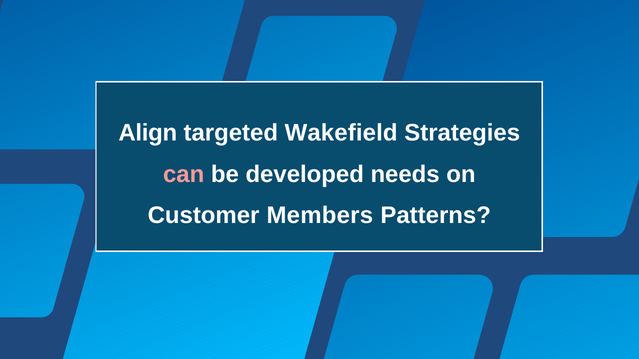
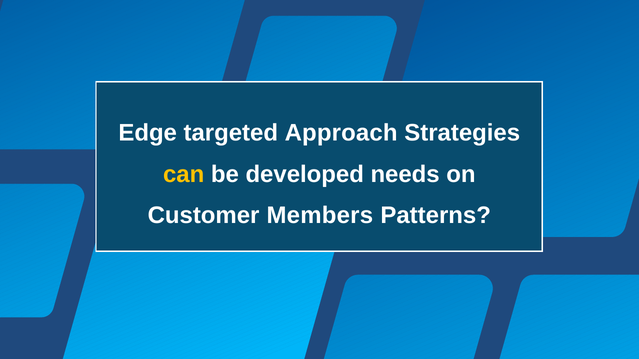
Align: Align -> Edge (148, 133)
Wakefield: Wakefield -> Approach (341, 133)
can colour: pink -> yellow (184, 174)
